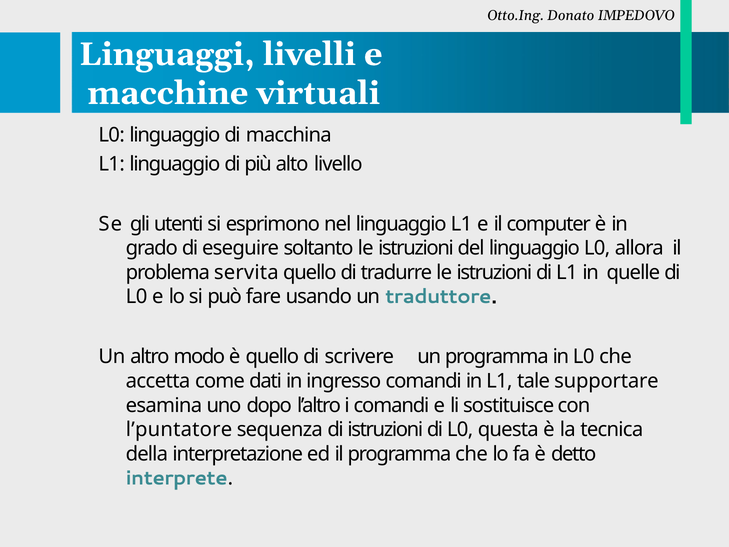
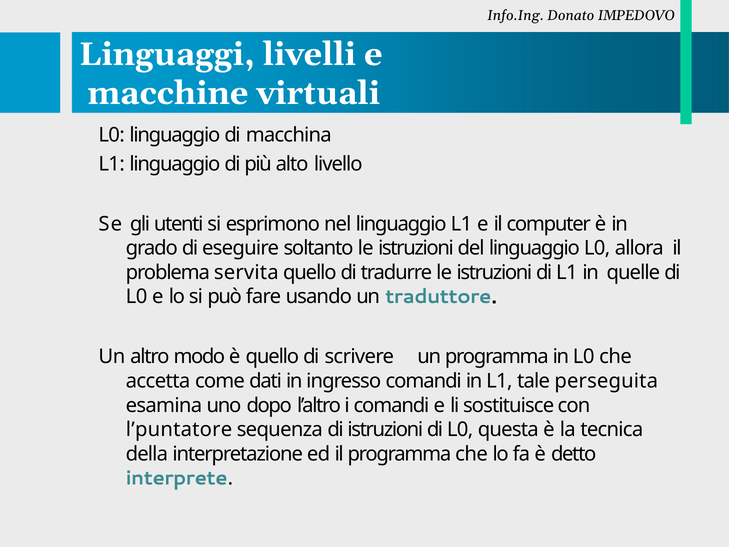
Otto.Ing: Otto.Ing -> Info.Ing (516, 16)
supportare: supportare -> perseguita (606, 381)
